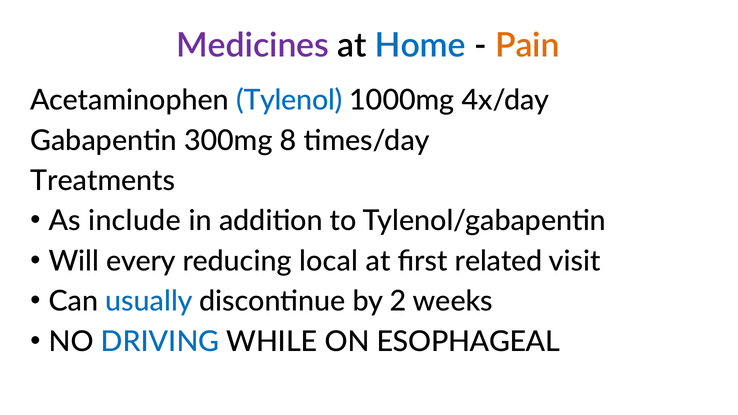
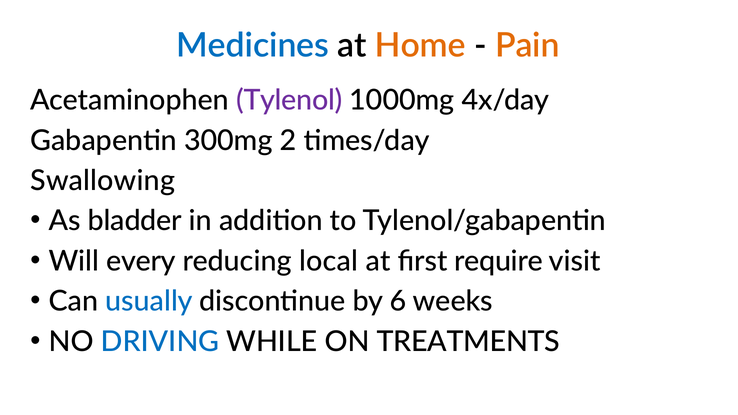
Medicines colour: purple -> blue (253, 46)
Home colour: blue -> orange (420, 46)
Tylenol colour: blue -> purple (289, 100)
8: 8 -> 2 (288, 141)
Treatments: Treatments -> Swallowing (103, 181)
include: include -> bladder (135, 221)
related: related -> require (499, 261)
2: 2 -> 6 (398, 302)
ESOPHAGEAL: ESOPHAGEAL -> TREATMENTS (468, 342)
